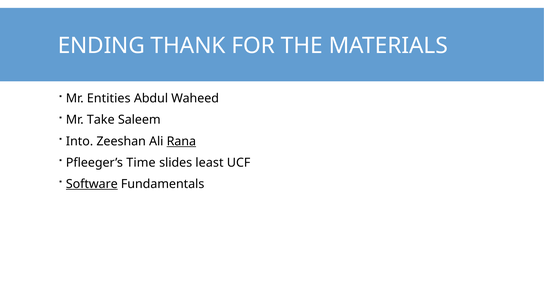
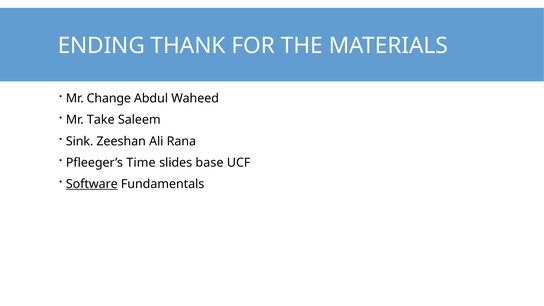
Entities: Entities -> Change (109, 98)
Into: Into -> Sink (80, 141)
Rana underline: present -> none (181, 141)
least: least -> base (209, 163)
